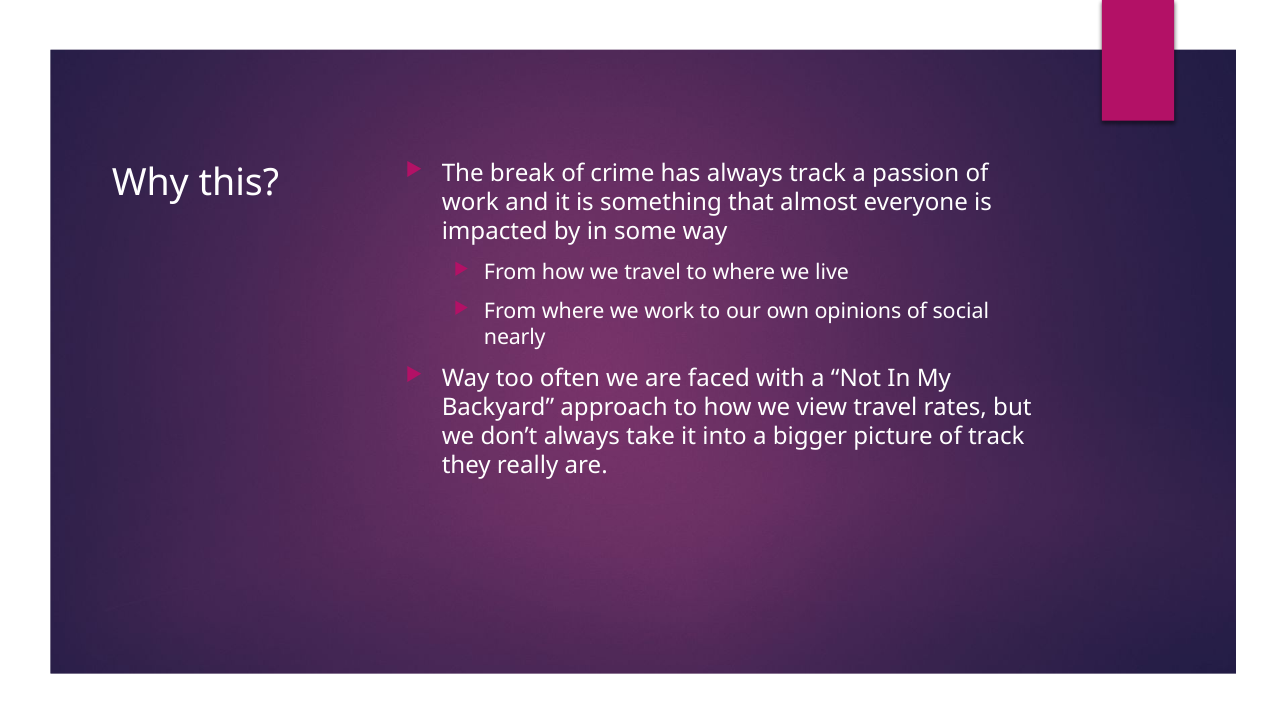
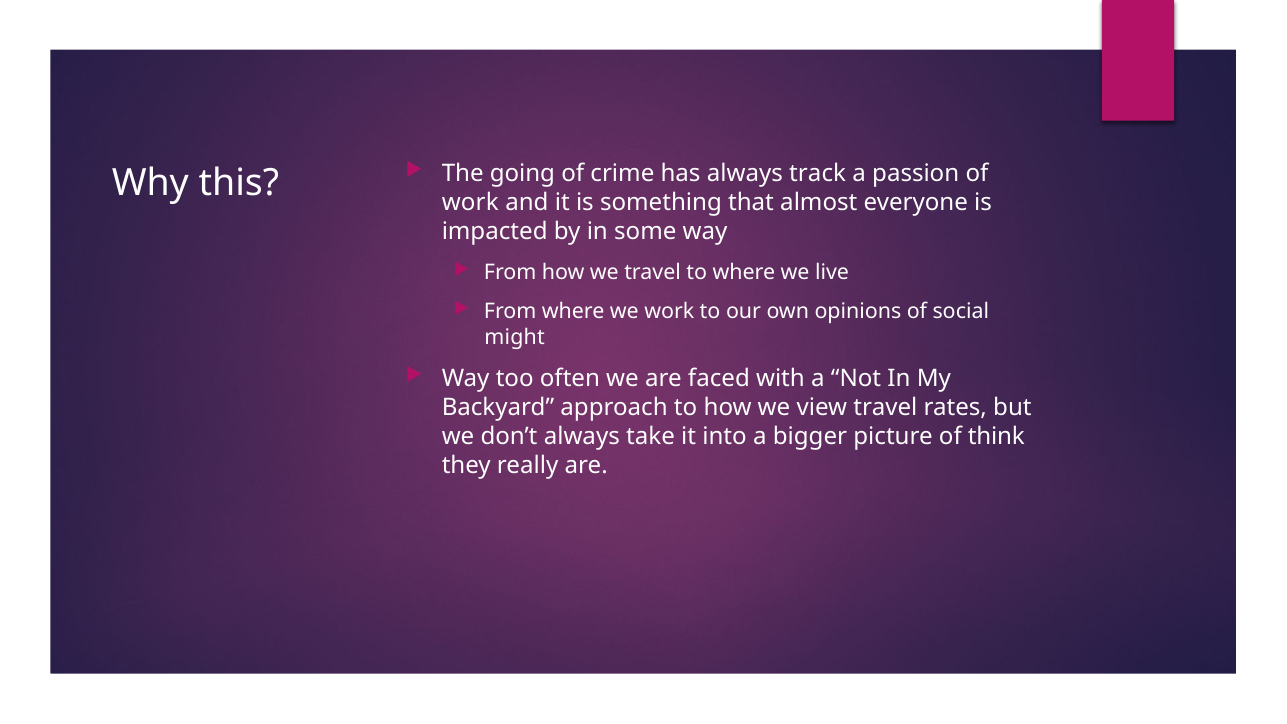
break: break -> going (522, 174)
nearly: nearly -> might (515, 337)
of track: track -> think (996, 436)
